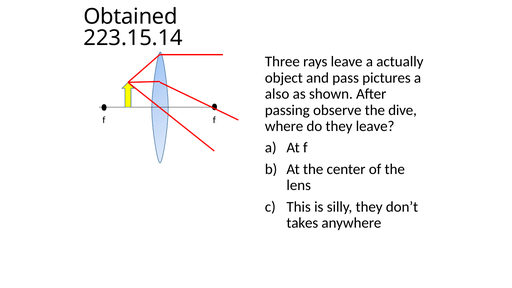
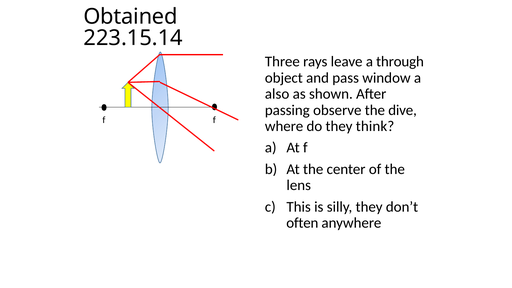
actually: actually -> through (400, 62)
pictures: pictures -> window (386, 78)
they leave: leave -> think (375, 126)
takes: takes -> often (302, 223)
